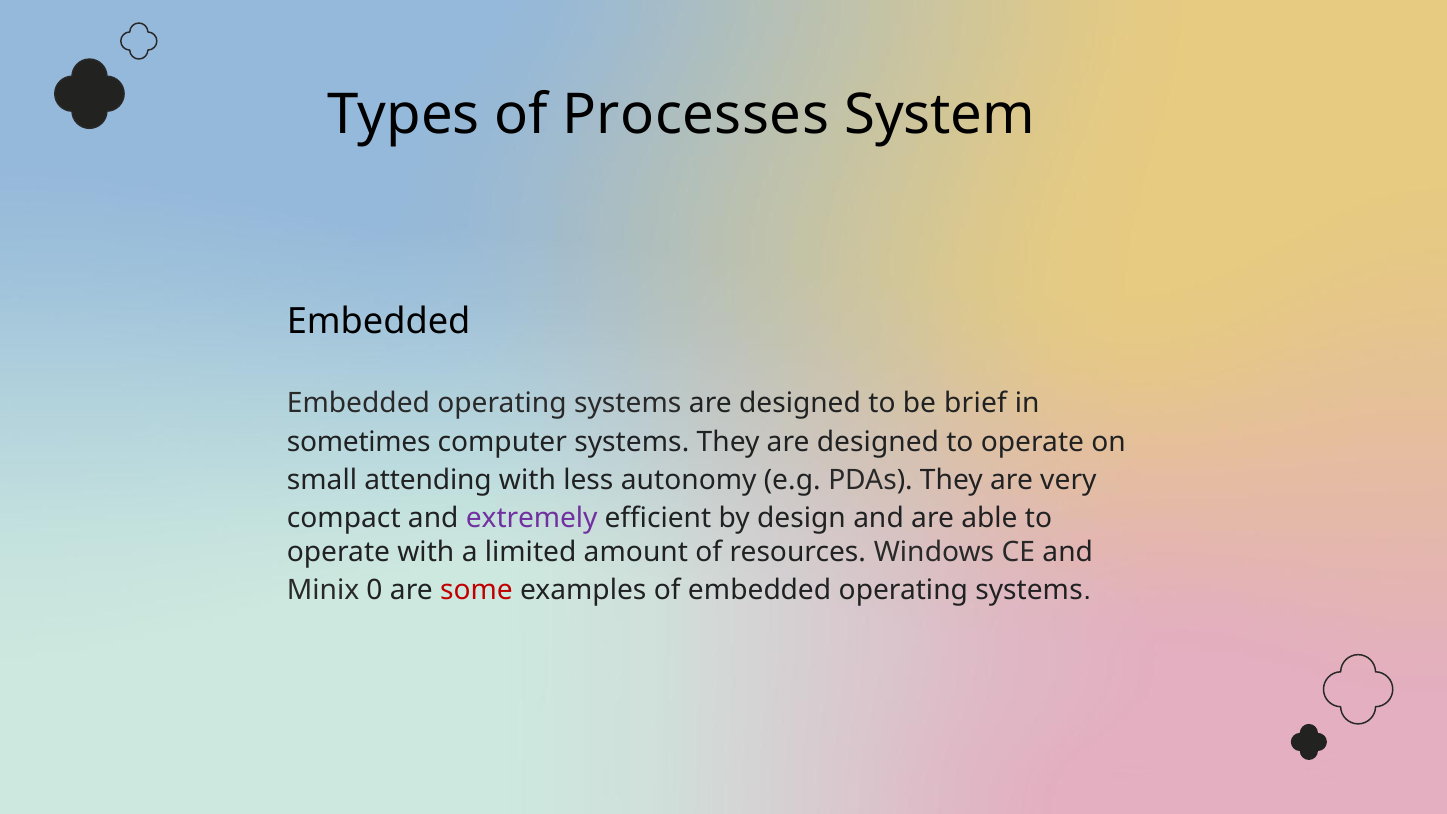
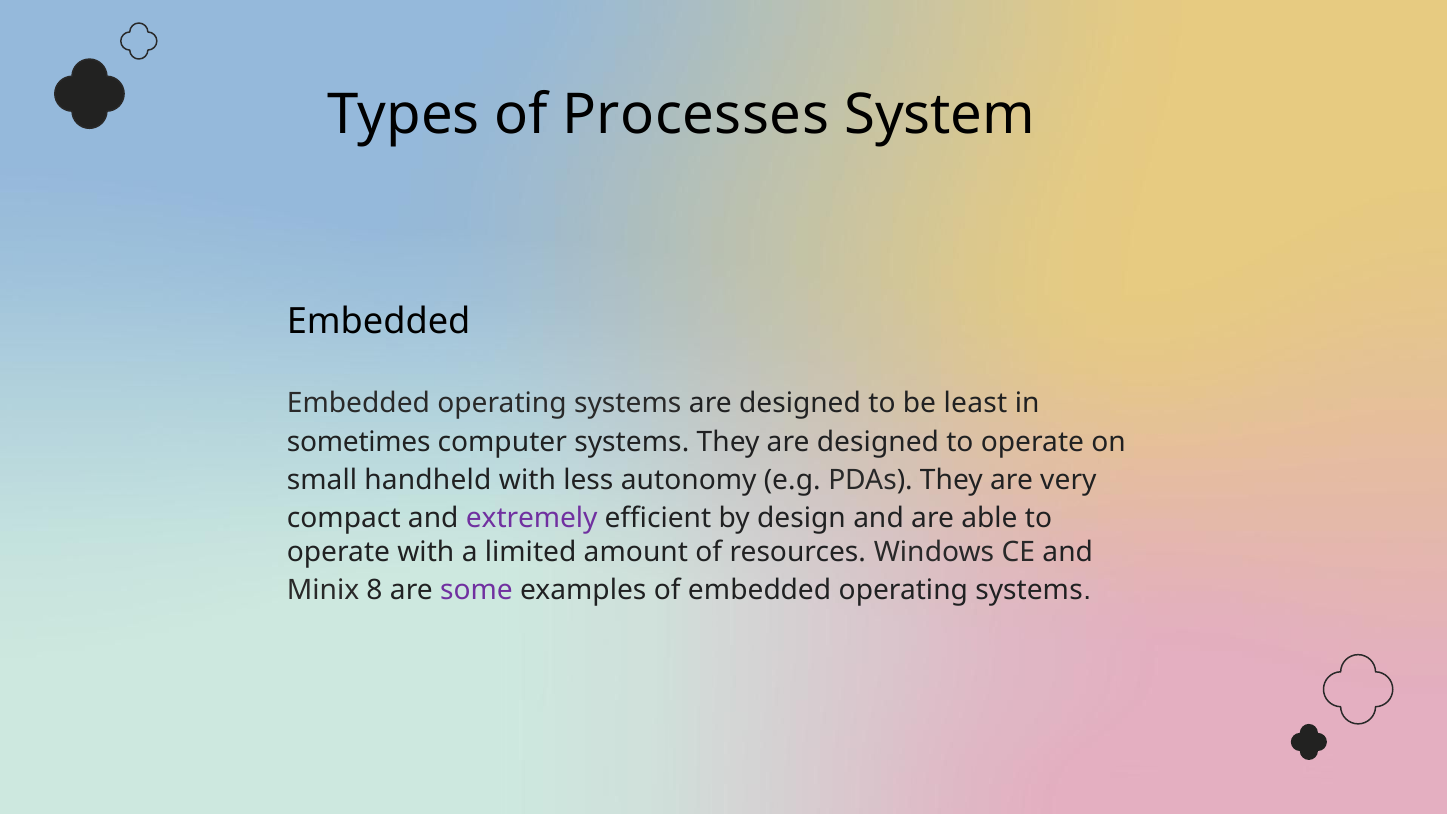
brief: brief -> least (975, 403)
attending: attending -> handheld (428, 480)
0: 0 -> 8 (375, 591)
some colour: red -> purple (476, 591)
